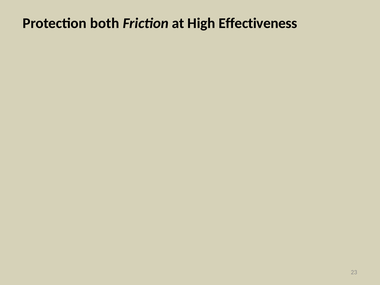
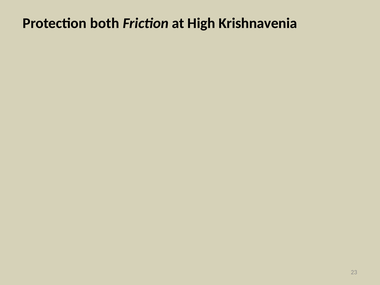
Effectiveness: Effectiveness -> Krishnavenia (258, 23)
